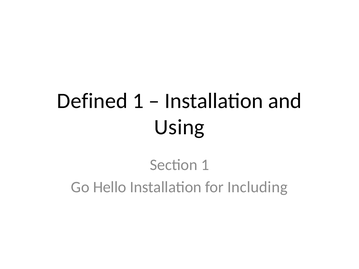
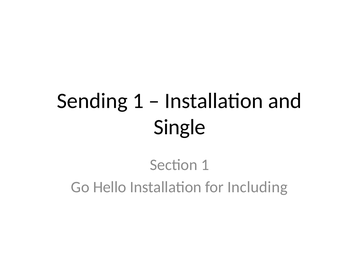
Defined: Defined -> Sending (92, 101)
Using: Using -> Single (180, 127)
